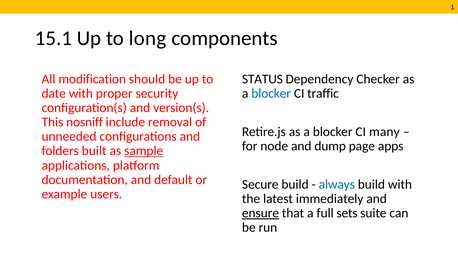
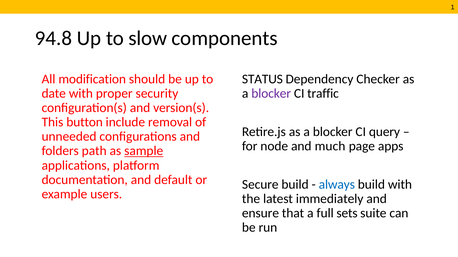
15.1: 15.1 -> 94.8 (53, 38)
long: long -> slow (148, 38)
blocker colour: blue -> purple (271, 94)
nosniff: nosniff -> button (85, 122)
many: many -> query (384, 132)
dump: dump -> much (330, 146)
built: built -> path (94, 151)
ensure underline: present -> none (260, 214)
